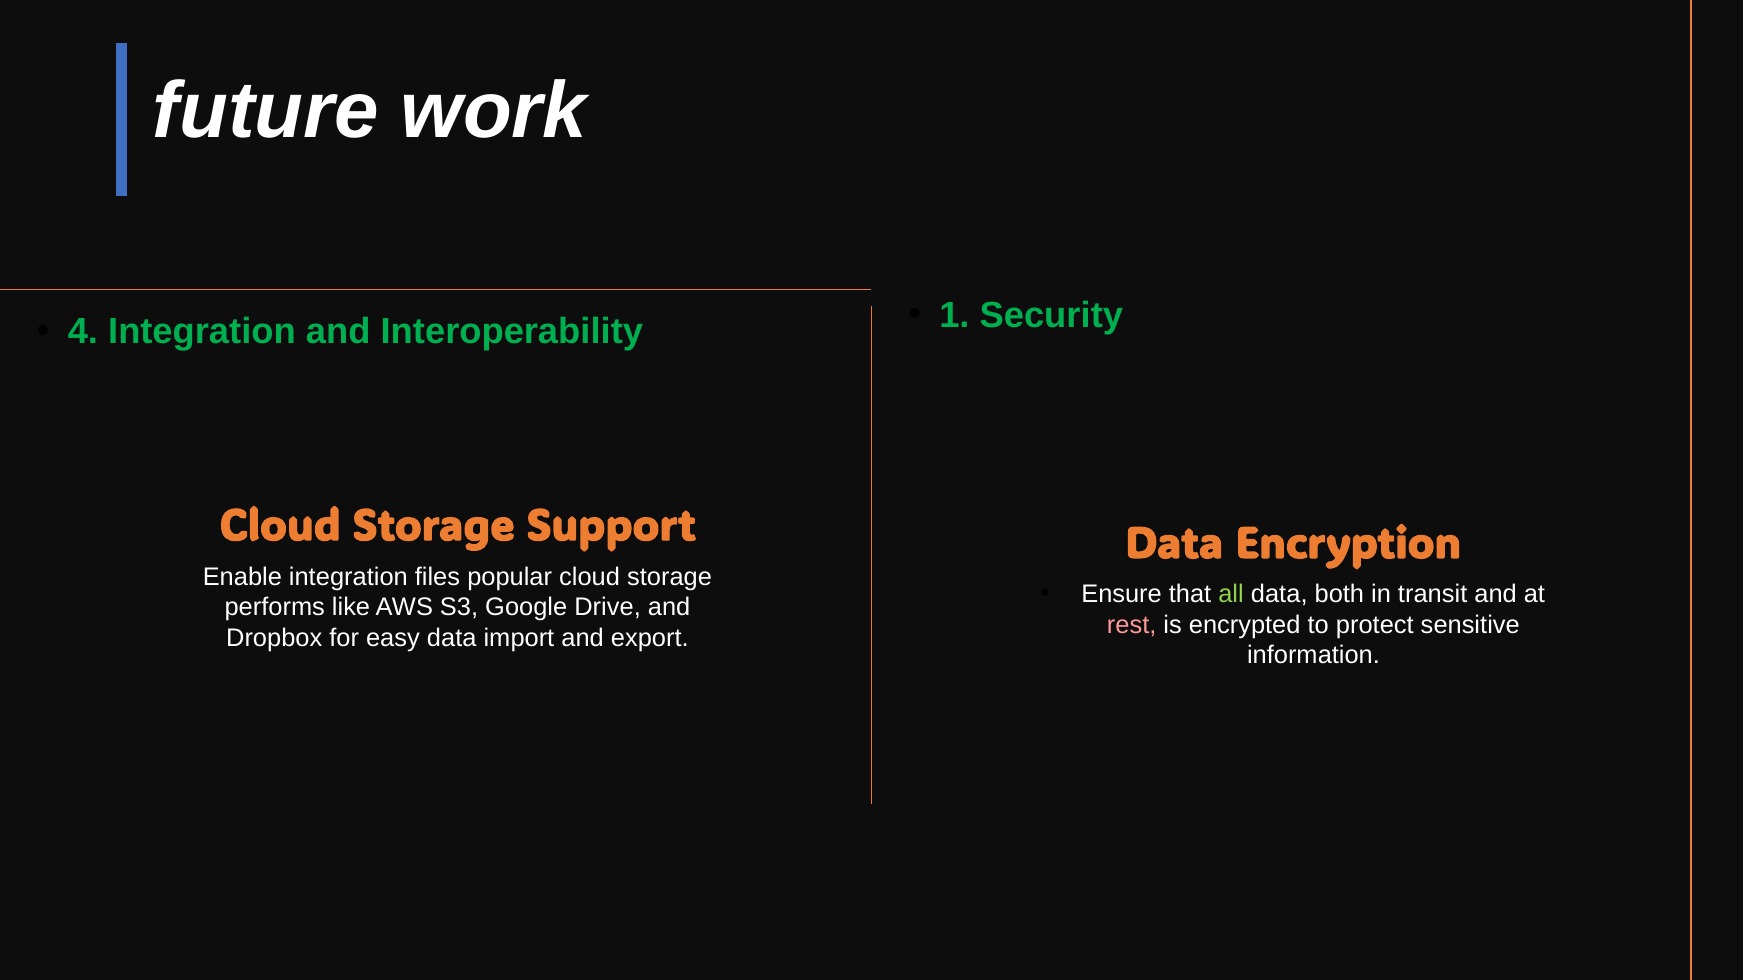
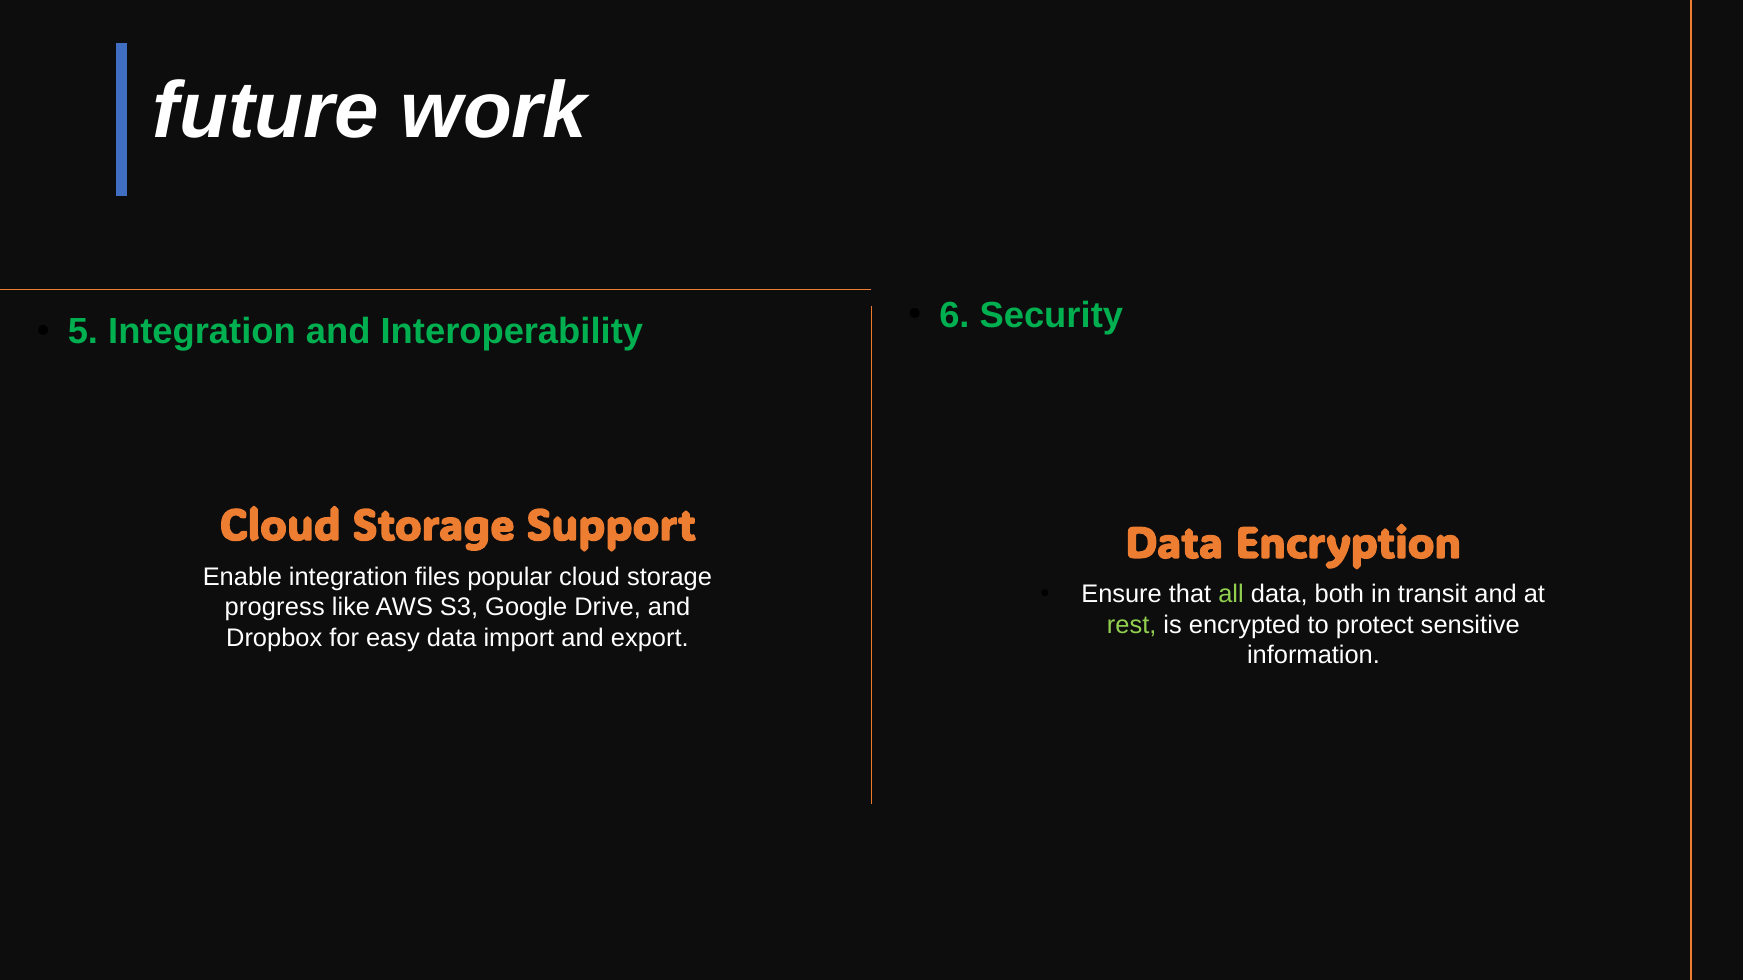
1: 1 -> 6 (954, 316)
4: 4 -> 5 (83, 332)
performs: performs -> progress (275, 607)
rest colour: pink -> light green (1132, 625)
